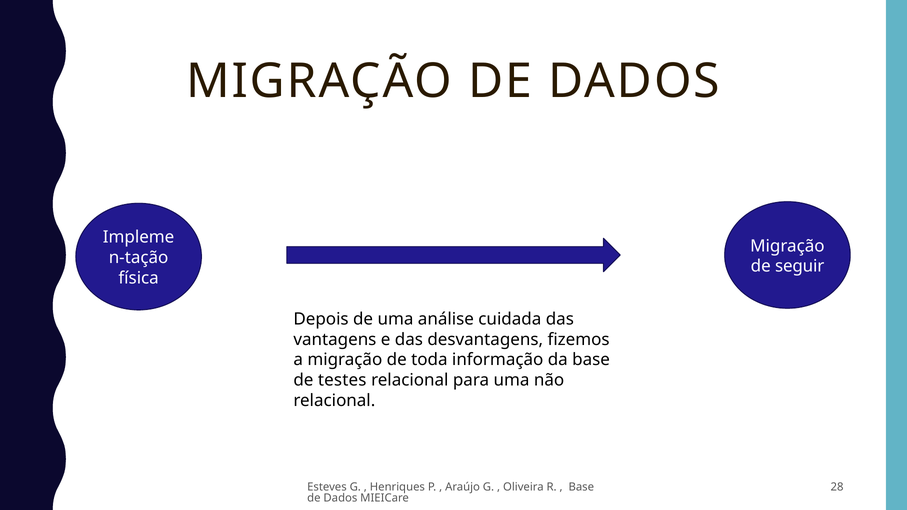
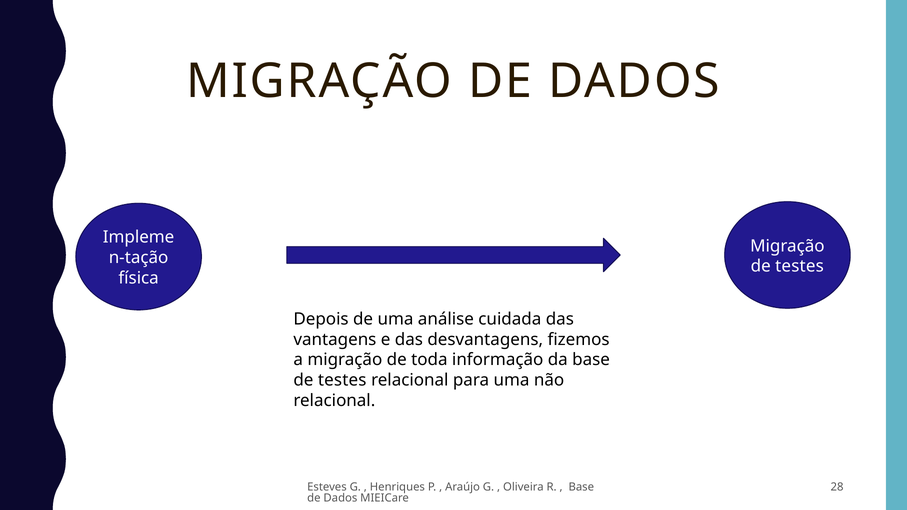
seguir: seguir -> testes (799, 266)
